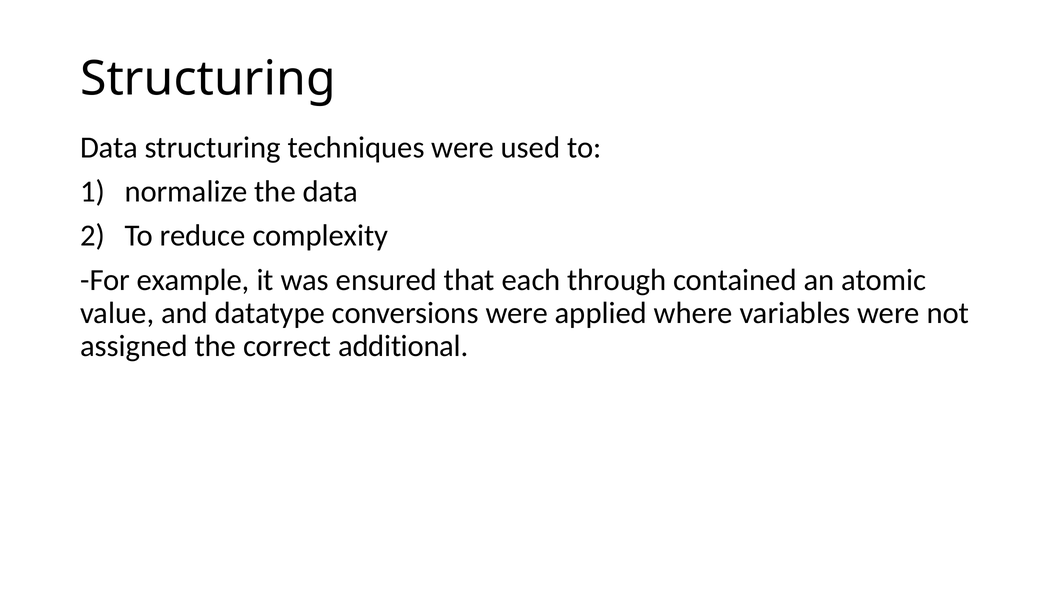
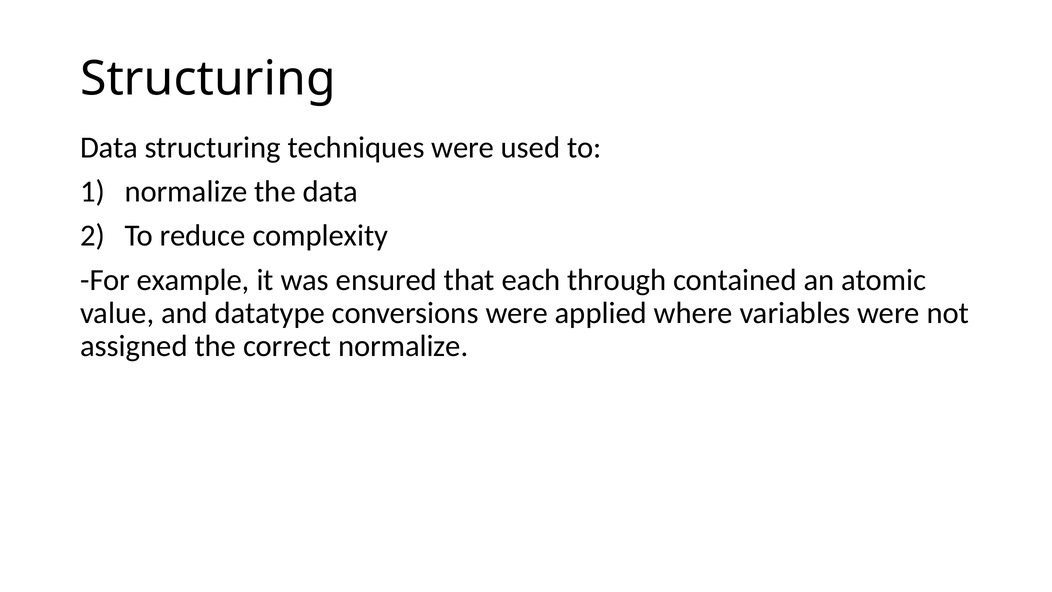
correct additional: additional -> normalize (403, 346)
